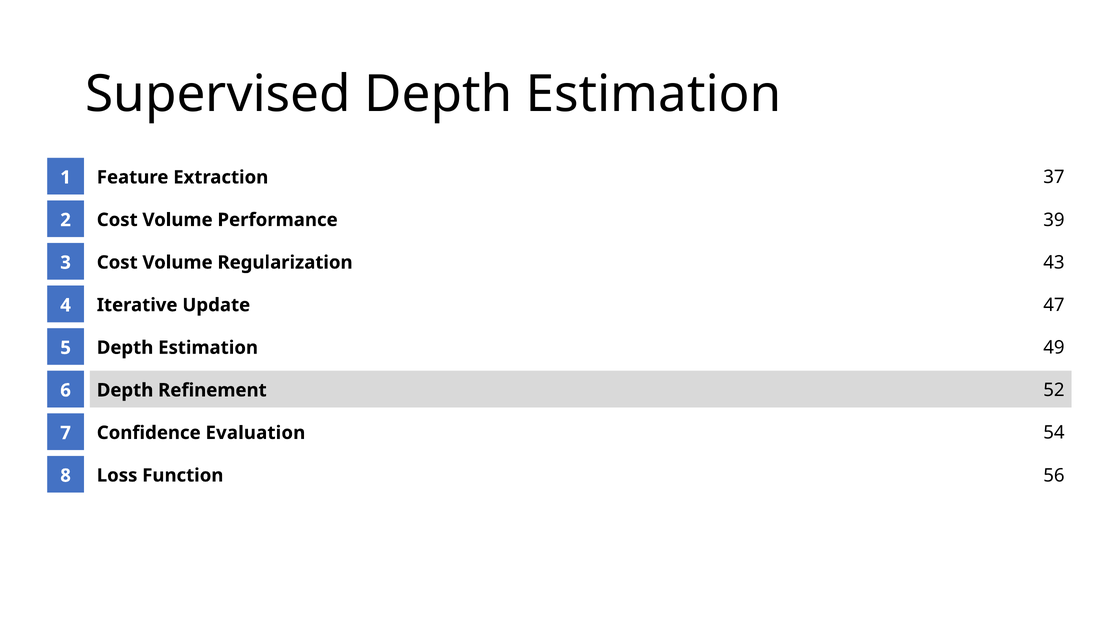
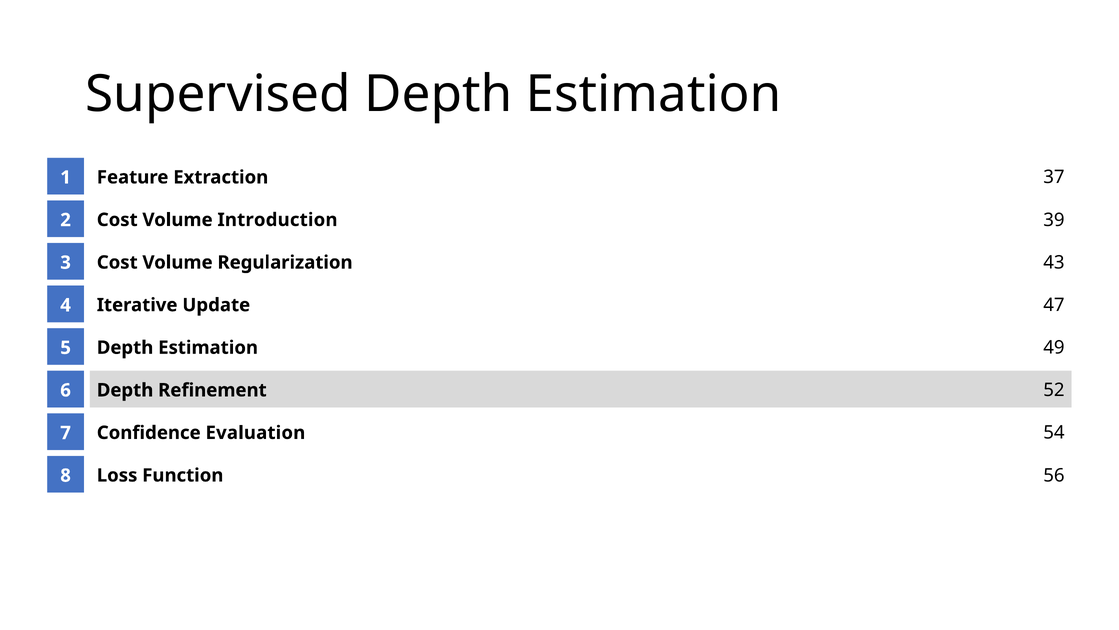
Performance: Performance -> Introduction (278, 220)
